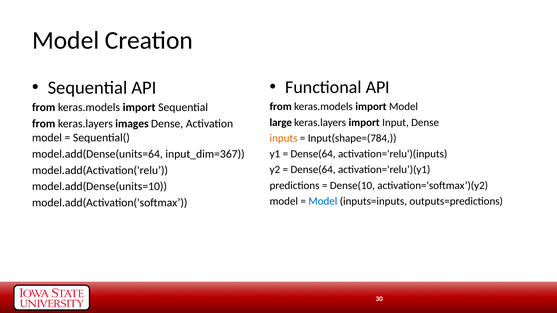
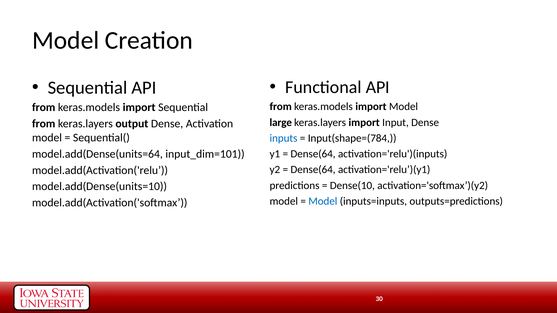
images: images -> output (132, 124)
inputs colour: orange -> blue (284, 138)
input_dim=367: input_dim=367 -> input_dim=101 (205, 154)
